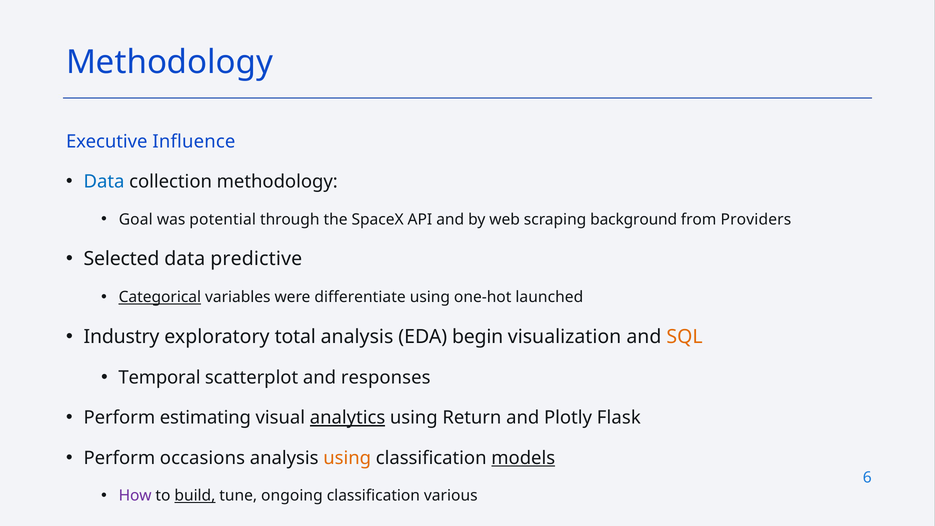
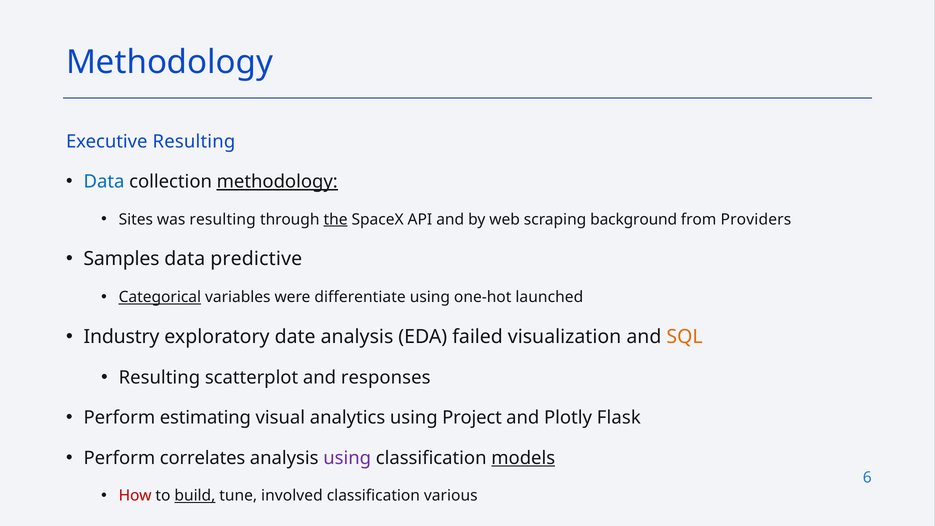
Executive Influence: Influence -> Resulting (194, 142)
methodology underline: none -> present (277, 182)
Goal: Goal -> Sites (136, 219)
was potential: potential -> resulting (223, 219)
the underline: none -> present (336, 219)
Selected: Selected -> Samples (121, 259)
total: total -> date (295, 337)
begin: begin -> failed (478, 337)
Temporal: Temporal -> Resulting (159, 378)
analytics underline: present -> none (348, 418)
Return: Return -> Project (472, 418)
occasions: occasions -> correlates (203, 458)
using colour: orange -> purple (347, 458)
How colour: purple -> red (135, 496)
ongoing: ongoing -> involved (292, 496)
